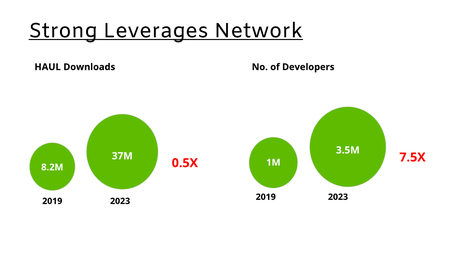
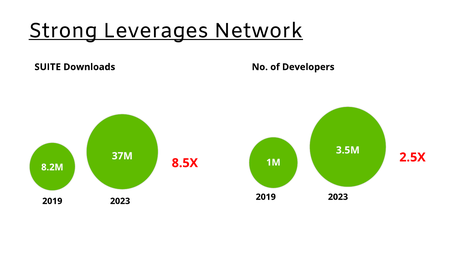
HAUL: HAUL -> SUITE (48, 67)
7.5X: 7.5X -> 2.5X (412, 157)
0.5X: 0.5X -> 8.5X (185, 163)
